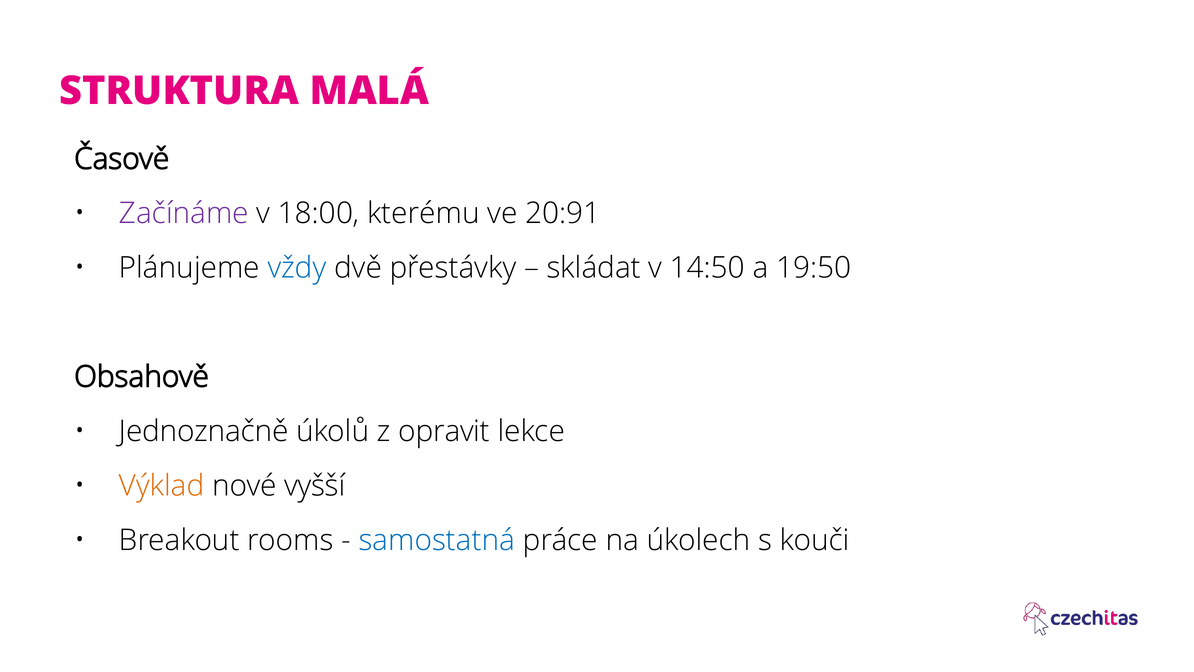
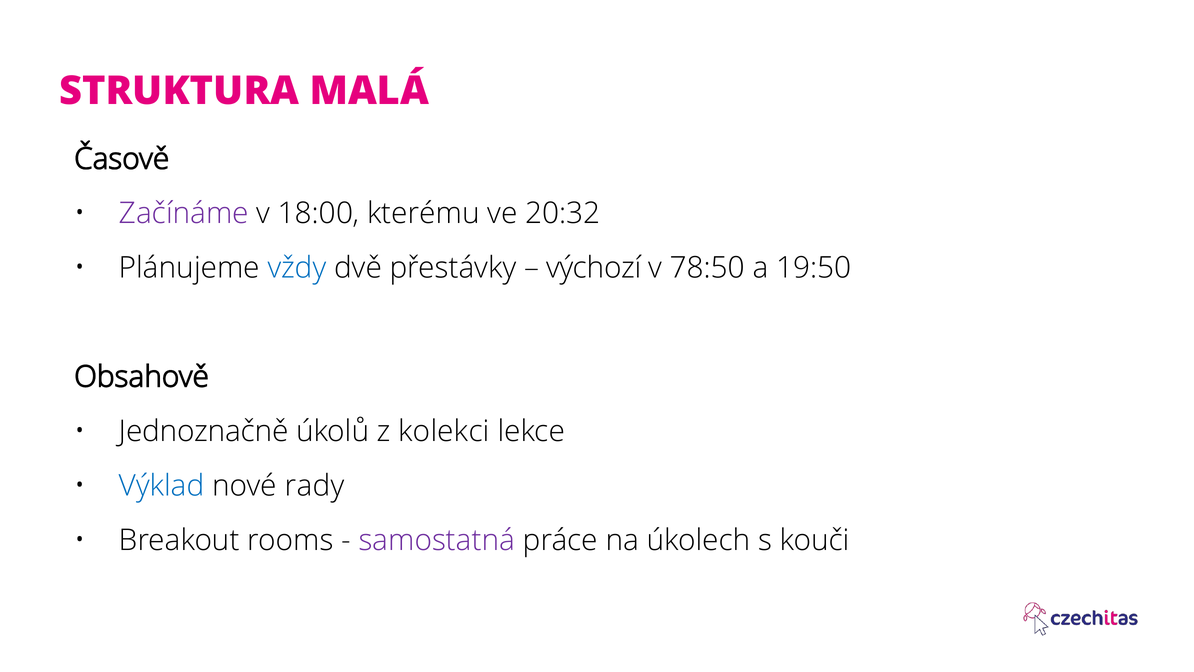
20:91: 20:91 -> 20:32 (563, 213)
skládat: skládat -> výchozí (594, 268)
14:50: 14:50 -> 78:50 (707, 268)
opravit: opravit -> kolekci (444, 431)
Výklad colour: orange -> blue (162, 485)
vyšší: vyšší -> rady (315, 485)
samostatná colour: blue -> purple (437, 540)
